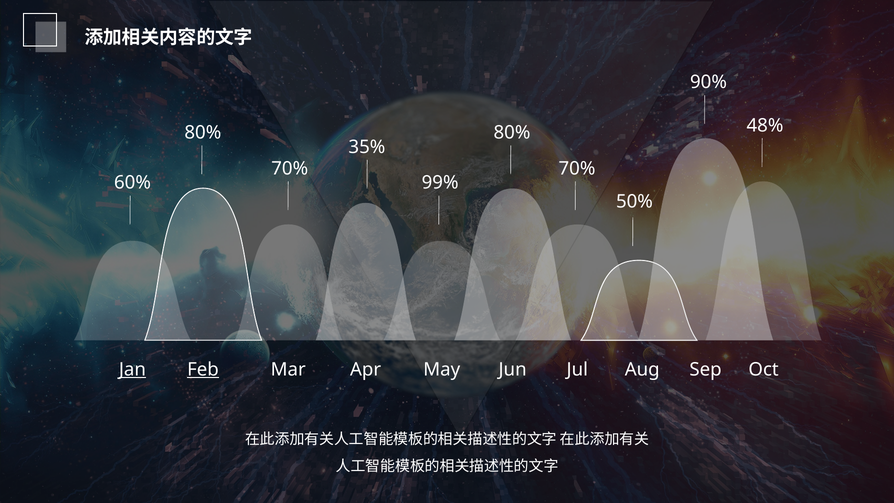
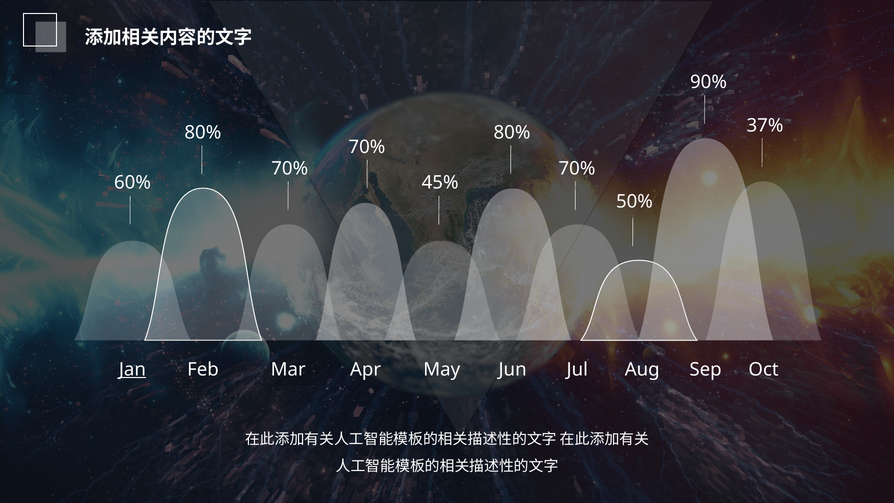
48%: 48% -> 37% (765, 125)
35%: 35% -> 70% (367, 147)
99%: 99% -> 45% (440, 183)
Feb underline: present -> none (203, 370)
